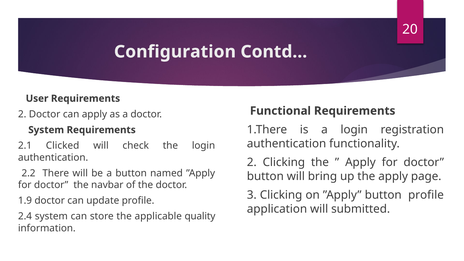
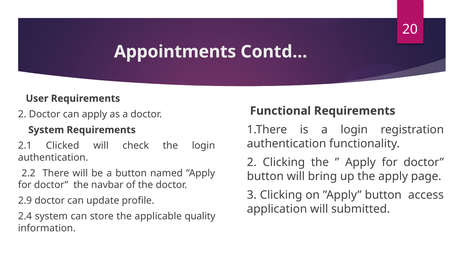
Configuration: Configuration -> Appointments (175, 52)
button profile: profile -> access (426, 195)
1.9: 1.9 -> 2.9 (25, 201)
